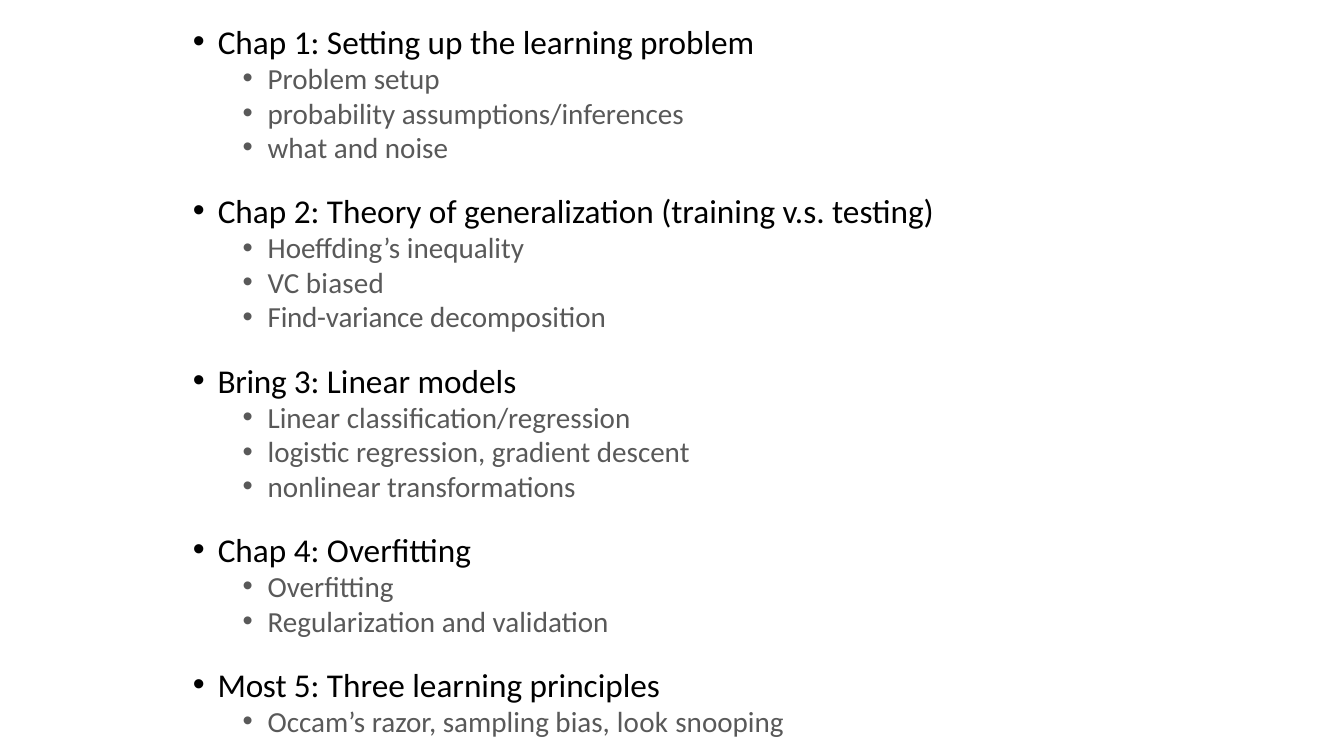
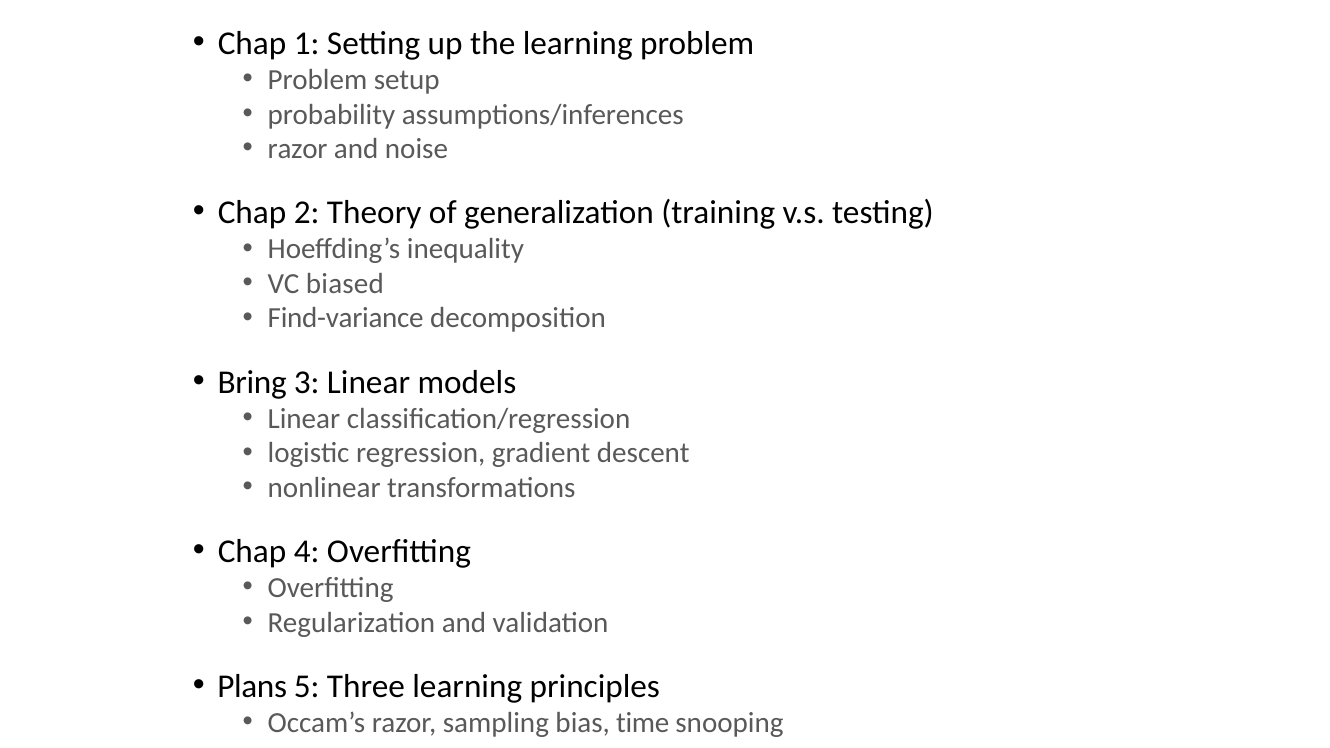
what: what -> razor (298, 149)
Most: Most -> Plans (252, 686)
look: look -> time (643, 723)
